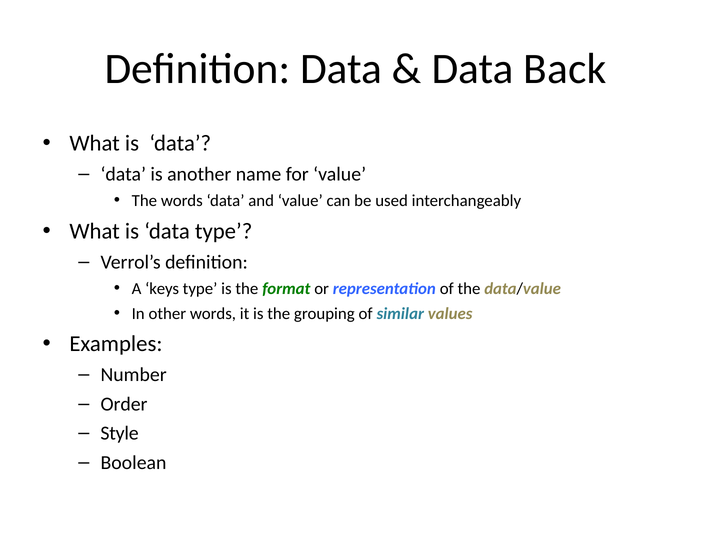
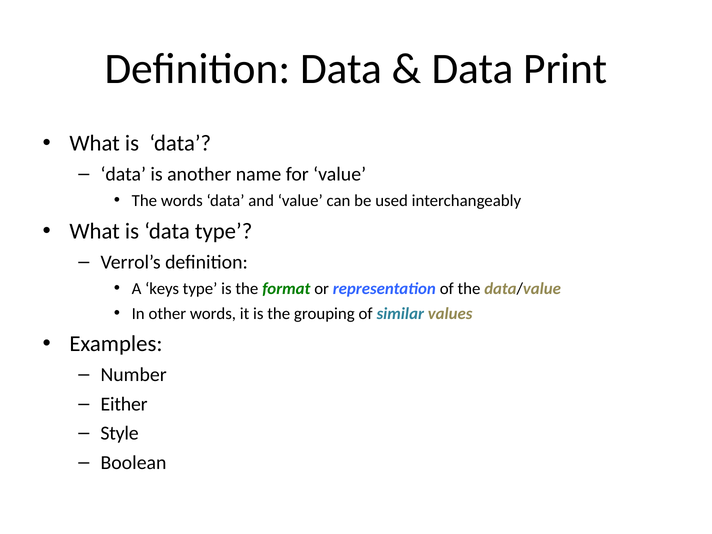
Back: Back -> Print (565, 69)
Order: Order -> Either (124, 404)
